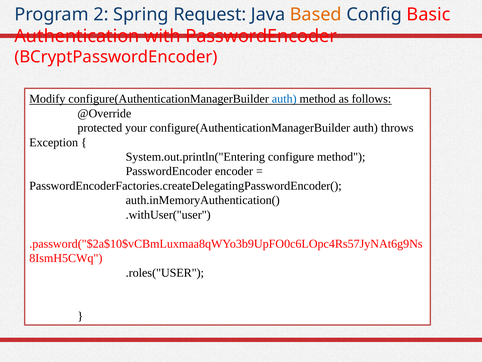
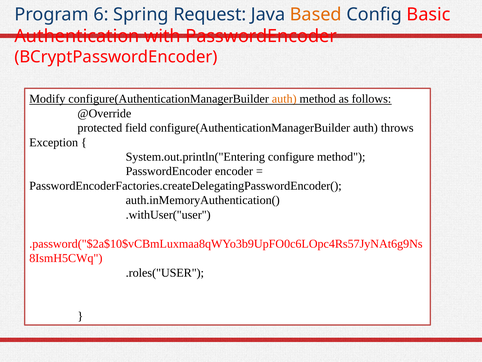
2: 2 -> 6 (101, 14)
auth colour: blue -> orange (284, 99)
your: your -> field (136, 128)
